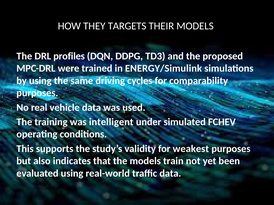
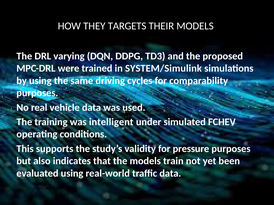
profiles: profiles -> varying (69, 56)
ENERGY/Simulink: ENERGY/Simulink -> SYSTEM/Simulink (163, 69)
weakest: weakest -> pressure (191, 149)
